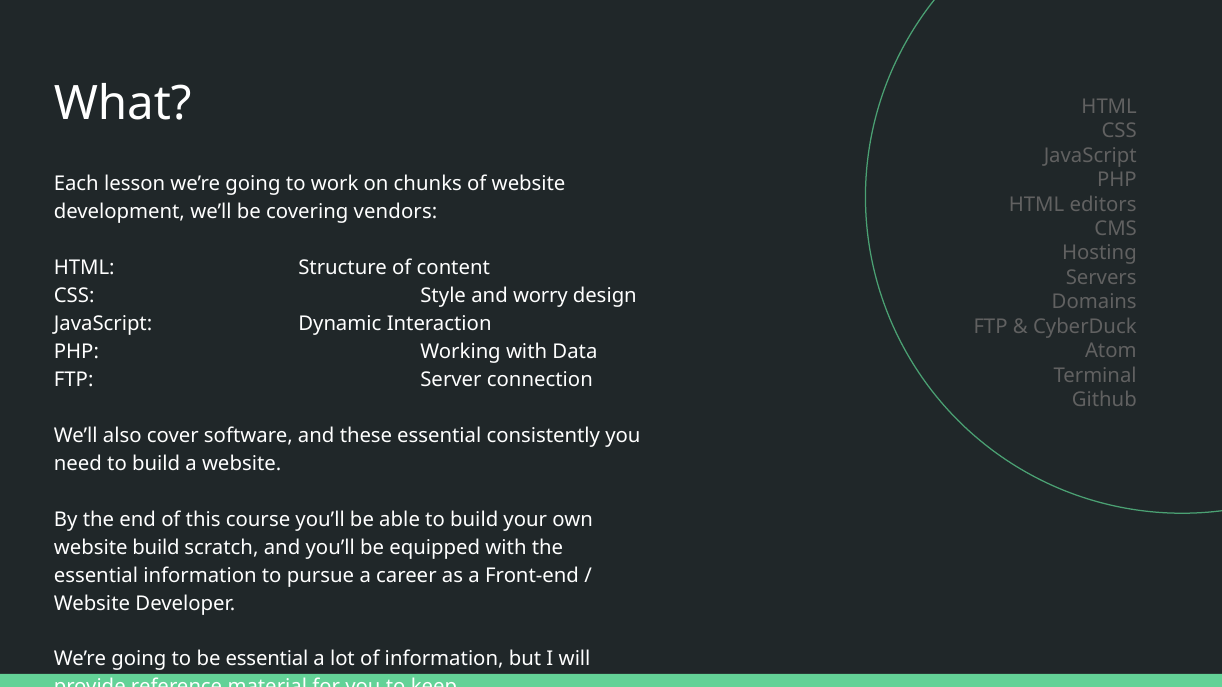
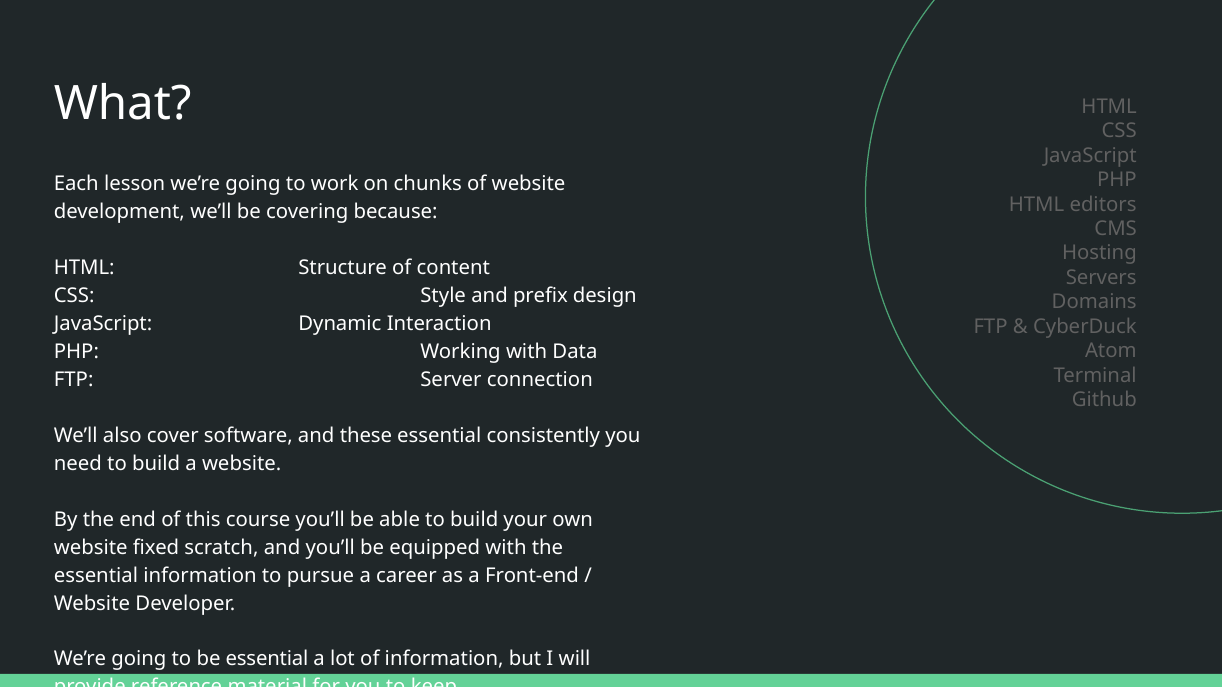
vendors: vendors -> because (396, 212)
worry: worry -> prefix (540, 296)
website build: build -> fixed (156, 548)
